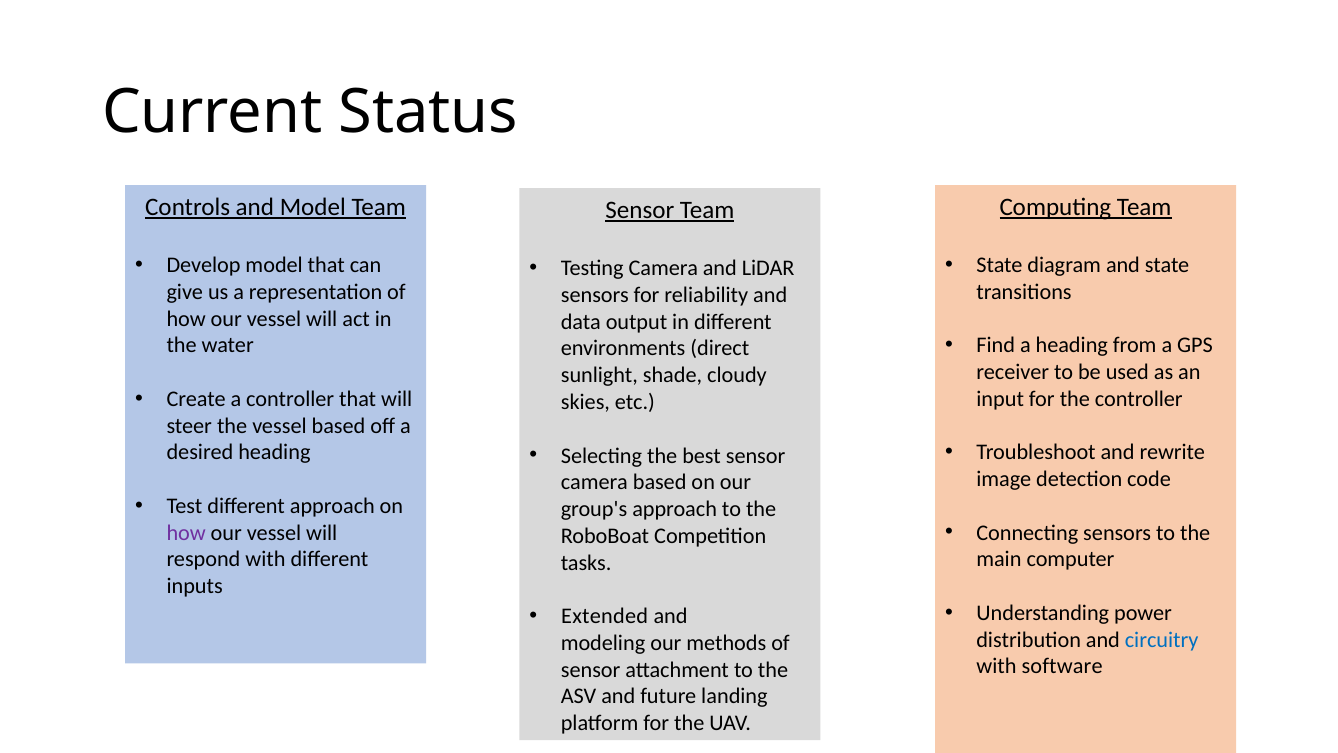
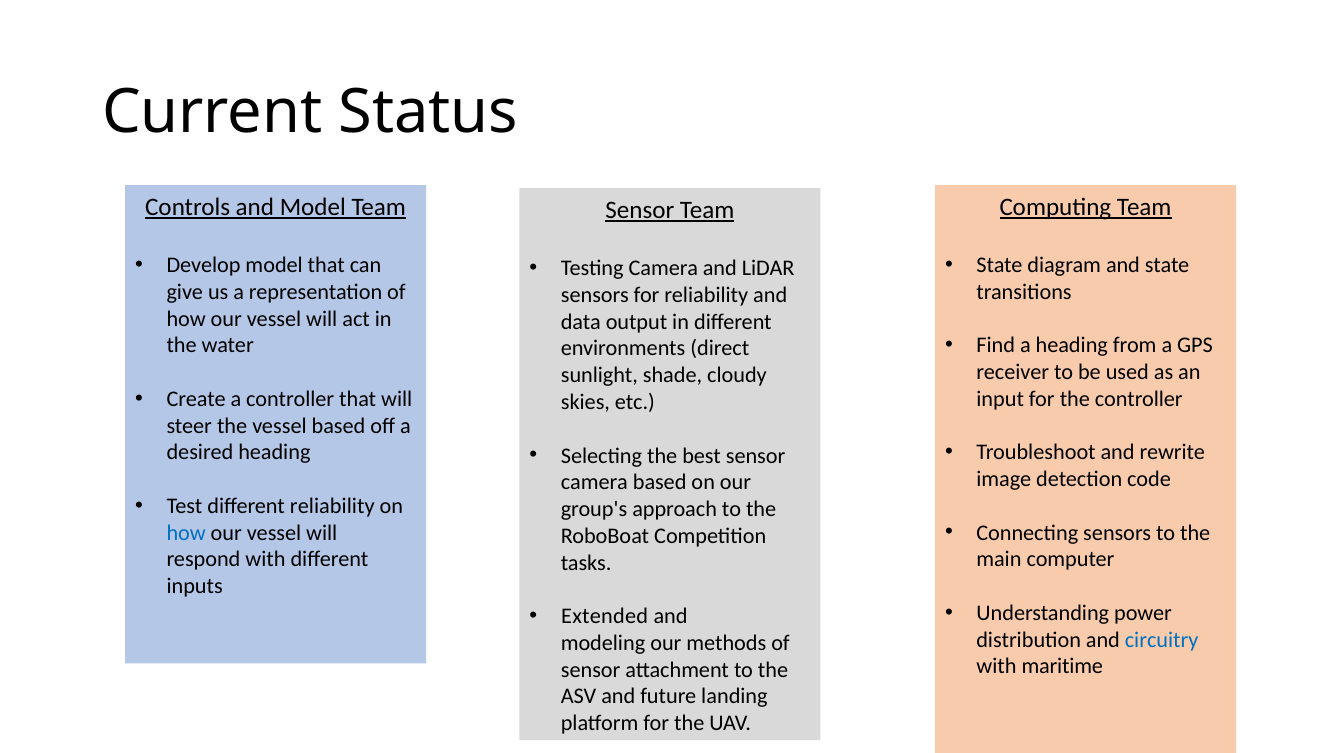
different approach: approach -> reliability (332, 506)
how colour: purple -> blue (186, 533)
software: software -> maritime (1062, 666)
